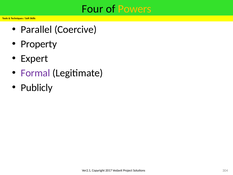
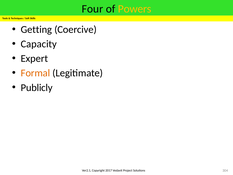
Parallel: Parallel -> Getting (36, 29)
Property: Property -> Capacity (39, 44)
Formal colour: purple -> orange (35, 73)
